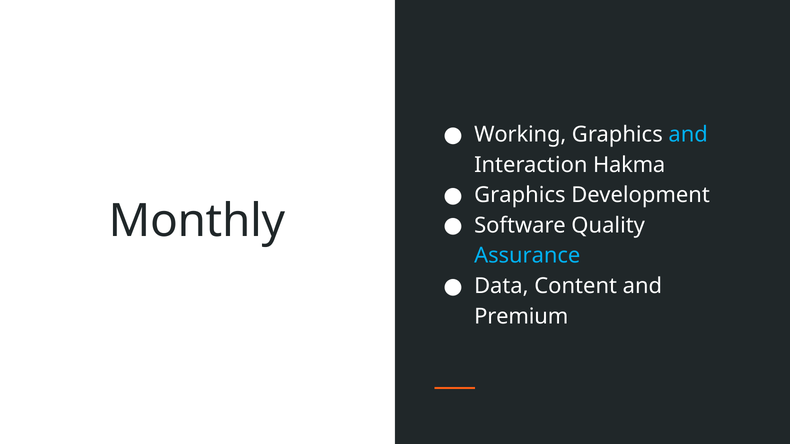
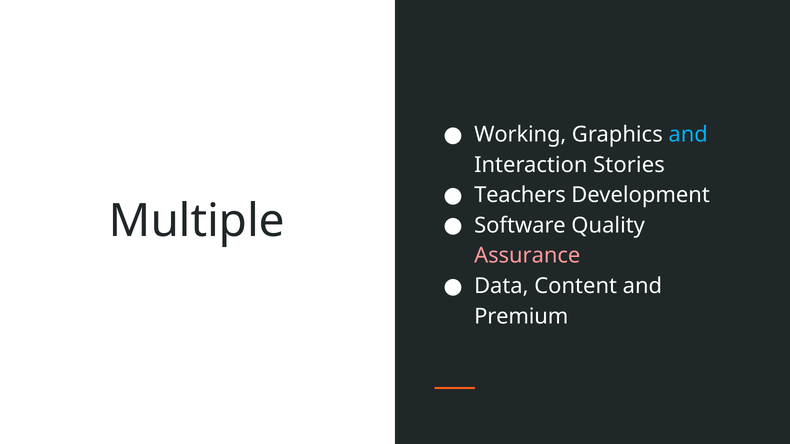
Hakma: Hakma -> Stories (629, 165)
Graphics: Graphics -> Teachers (520, 195)
Monthly: Monthly -> Multiple (197, 221)
Assurance colour: light blue -> pink (527, 256)
